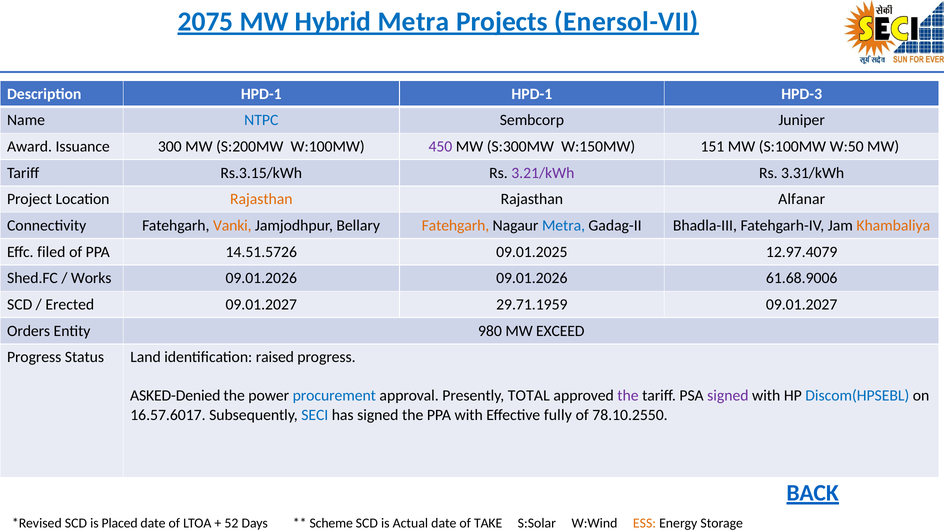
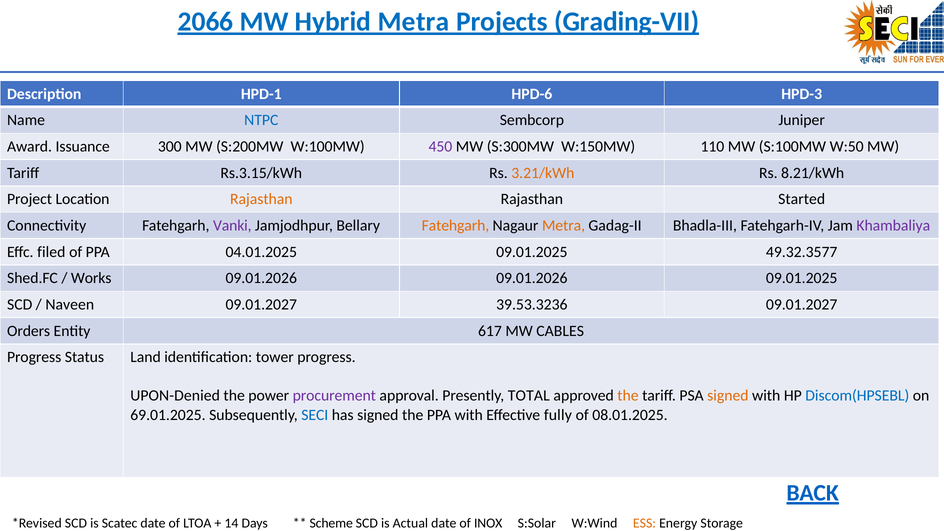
2075: 2075 -> 2066 (206, 22)
Enersol-VII: Enersol-VII -> Grading-VII (627, 22)
HPD-1 HPD-1: HPD-1 -> HPD-6 (532, 94)
151: 151 -> 110 (712, 147)
3.21/kWh colour: purple -> orange (543, 173)
3.31/kWh: 3.31/kWh -> 8.21/kWh (813, 173)
Alfanar: Alfanar -> Started (802, 199)
Vanki colour: orange -> purple (232, 226)
Metra colour: blue -> orange (564, 226)
Khambaliya colour: orange -> purple (893, 226)
14.51.5726: 14.51.5726 -> 04.01.2025 (261, 252)
12.97.4079: 12.97.4079 -> 49.32.3577 (802, 252)
09.01.2026 61.68.9006: 61.68.9006 -> 09.01.2025 (802, 278)
Erected: Erected -> Naveen (70, 305)
29.71.1959: 29.71.1959 -> 39.53.3236 (532, 305)
980: 980 -> 617 (490, 331)
EXCEED: EXCEED -> CABLES (560, 331)
raised: raised -> tower (275, 357)
ASKED-Denied: ASKED-Denied -> UPON-Denied (175, 396)
procurement colour: blue -> purple (334, 396)
the colour: purple -> orange (628, 396)
signed colour: purple -> orange (728, 396)
16.57.6017: 16.57.6017 -> 69.01.2025 (168, 415)
78.10.2550: 78.10.2550 -> 08.01.2025 (630, 415)
Placed: Placed -> Scatec (120, 523)
52: 52 -> 14 (231, 523)
TAKE: TAKE -> INOX (488, 523)
